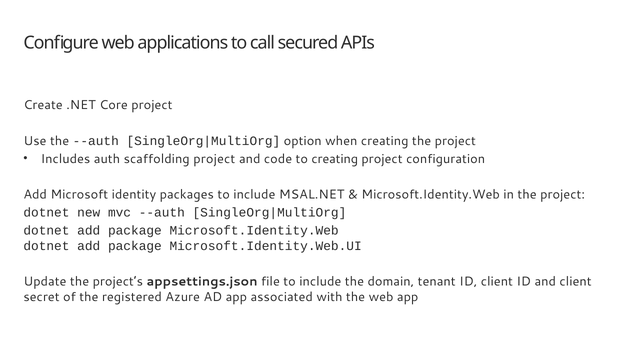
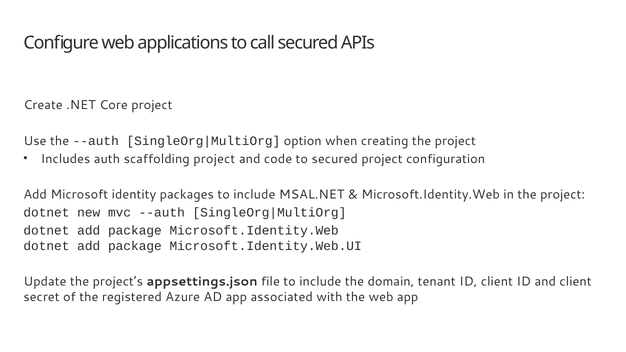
to creating: creating -> secured (335, 159)
